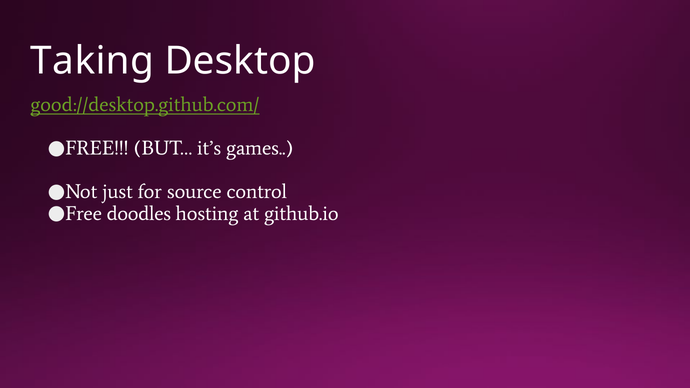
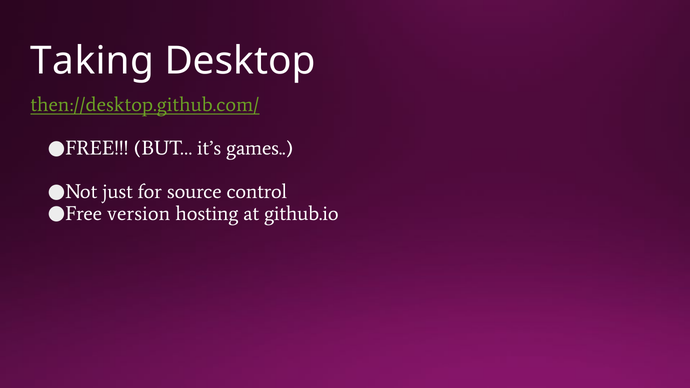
good://desktop.github.com/: good://desktop.github.com/ -> then://desktop.github.com/ (145, 105)
doodles: doodles -> version (139, 214)
